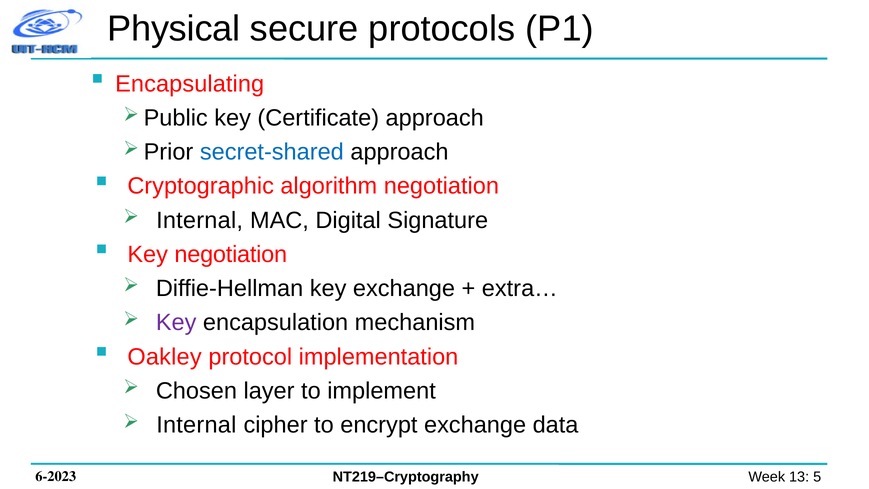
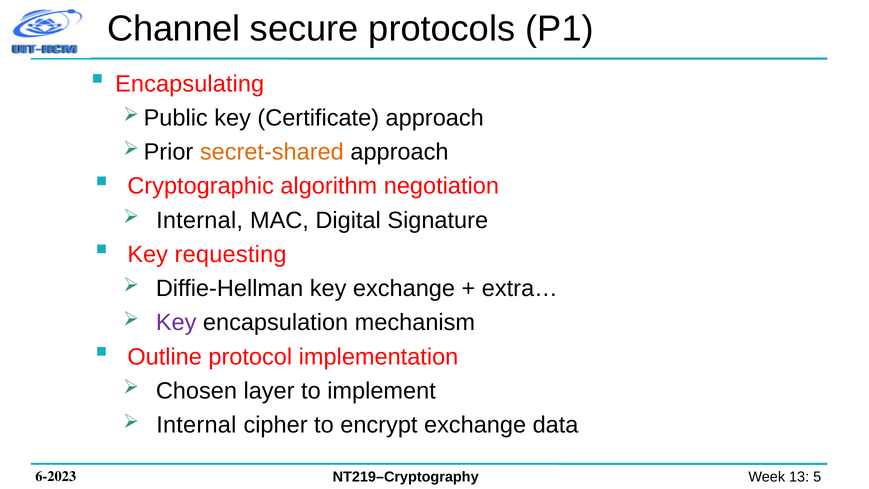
Physical: Physical -> Channel (174, 29)
secret-shared colour: blue -> orange (272, 152)
Key negotiation: negotiation -> requesting (231, 254)
Oakley: Oakley -> Outline (165, 357)
